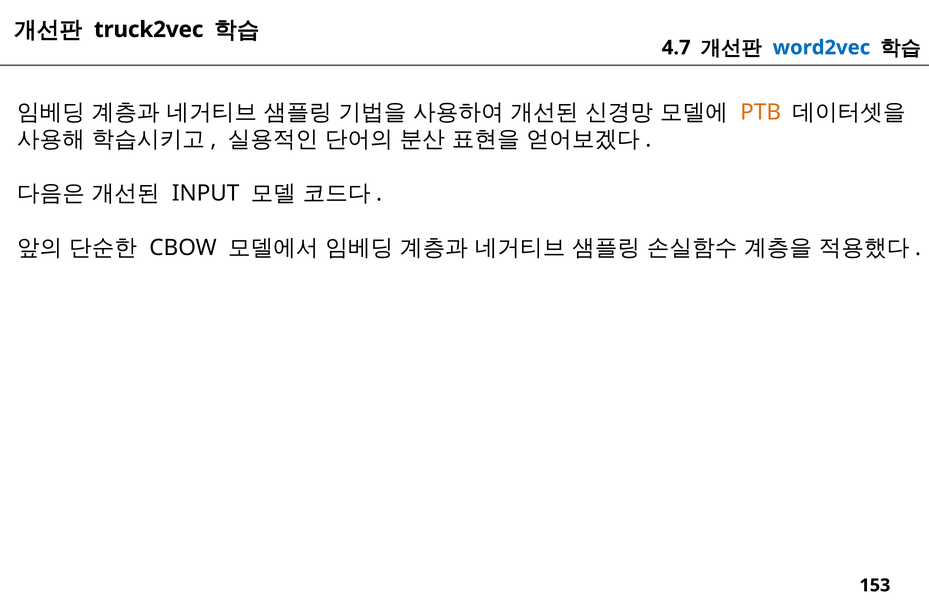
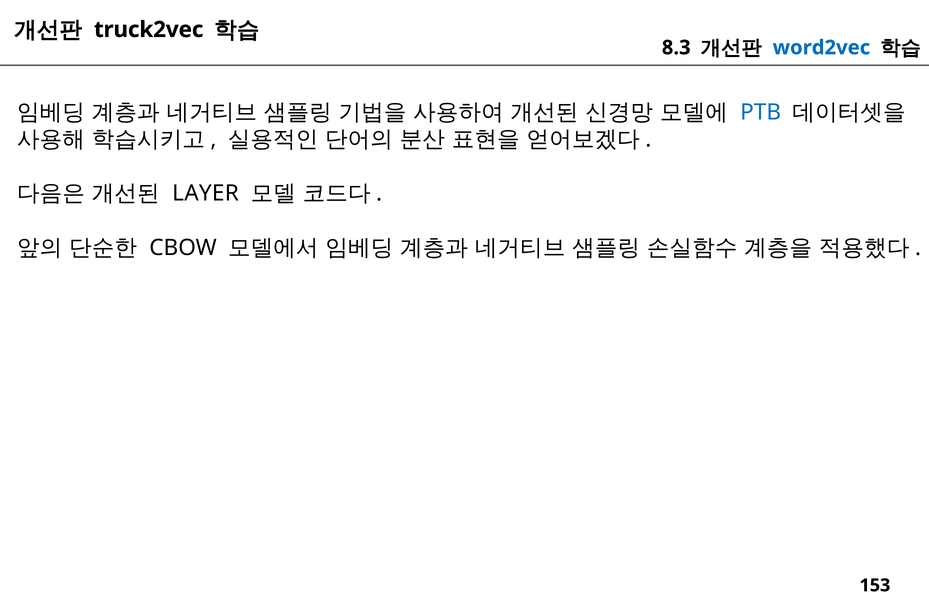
4.7: 4.7 -> 8.3 (676, 48)
PTB colour: orange -> blue (761, 112)
INPUT: INPUT -> LAYER (206, 194)
